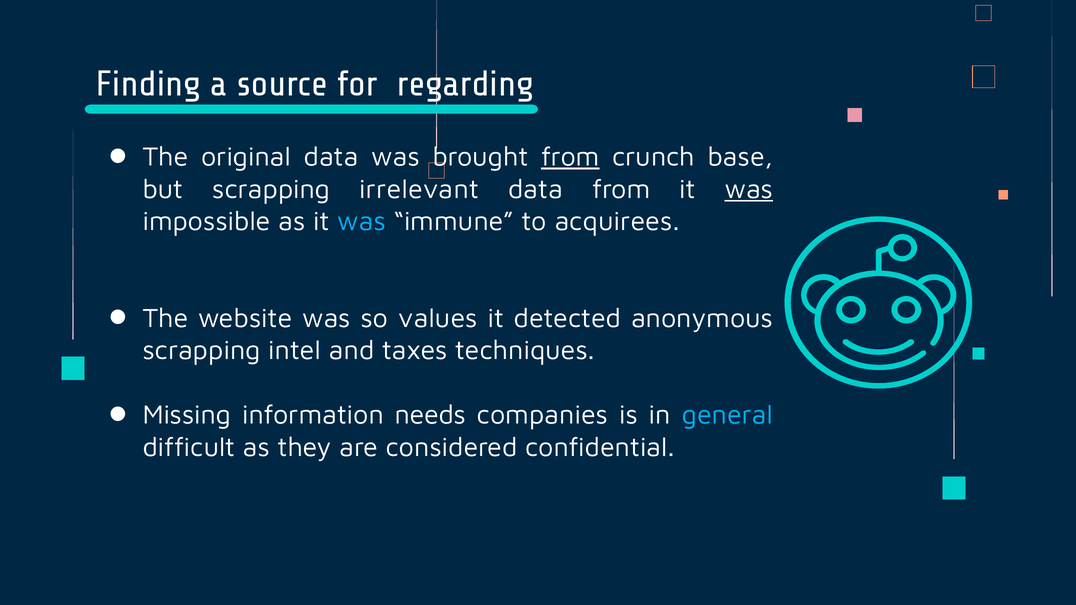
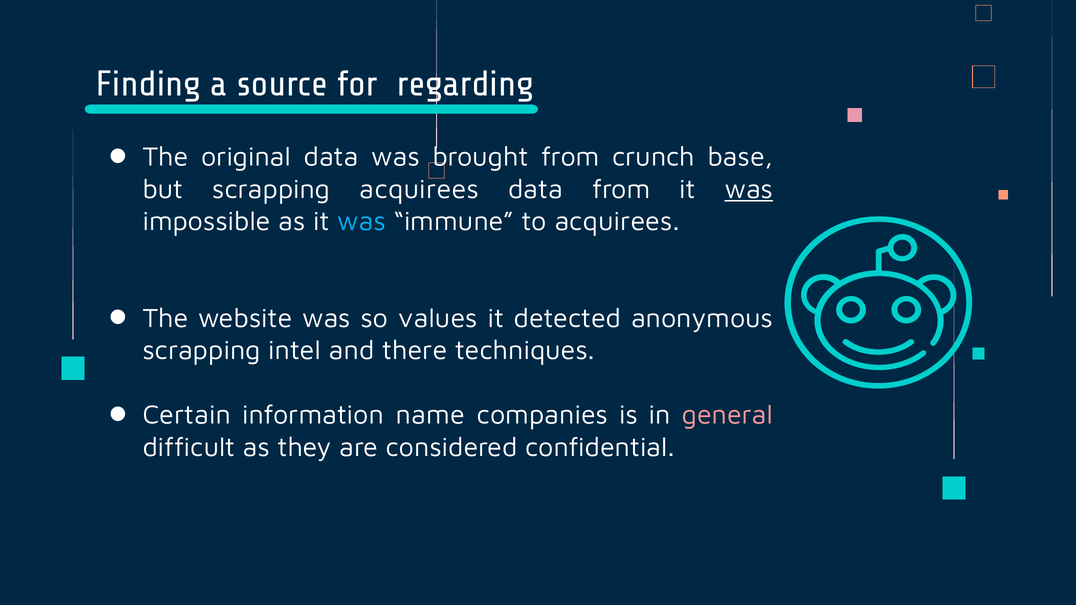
from underline: present -> none (570, 157)
scrapping irrelevant: irrelevant -> acquirees (419, 189)
taxes: taxes -> there (415, 351)
Missing: Missing -> Certain (187, 415)
needs: needs -> name (430, 415)
general colour: light blue -> pink (727, 415)
